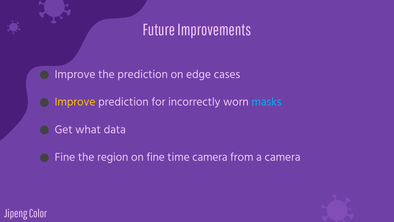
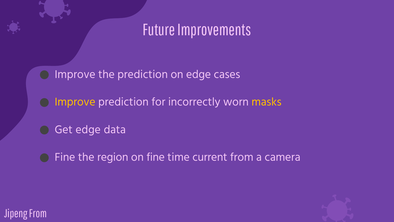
masks colour: light blue -> yellow (266, 102)
Get what: what -> edge (88, 129)
time camera: camera -> current (210, 157)
Jipeng Color: Color -> From (38, 213)
